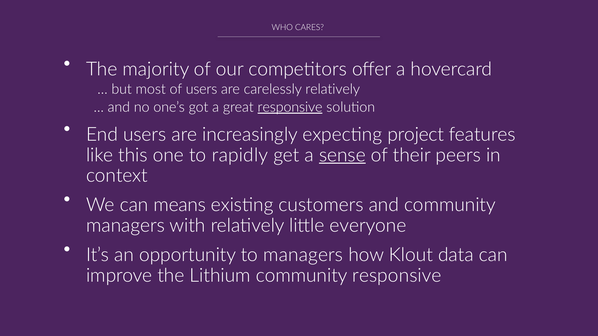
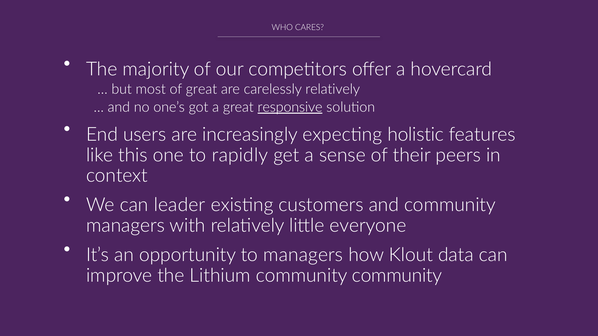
of users: users -> great (201, 89)
project: project -> holistic (416, 135)
sense underline: present -> none (342, 155)
means: means -> leader (180, 205)
community responsive: responsive -> community (397, 276)
